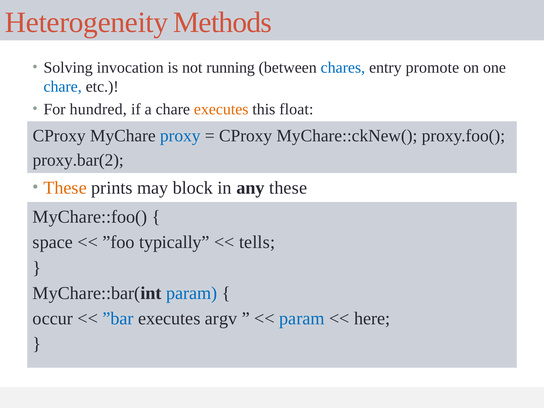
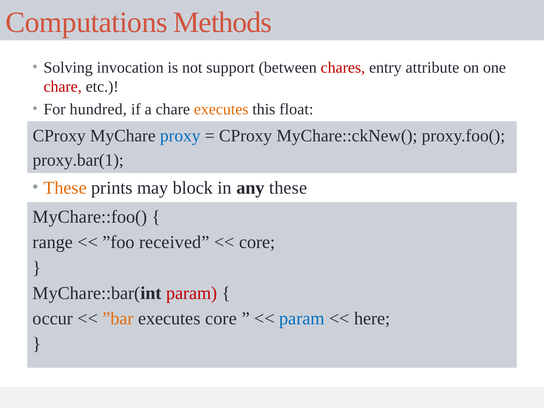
Heterogeneity: Heterogeneity -> Computations (87, 22)
running: running -> support (230, 67)
chares colour: blue -> red (343, 67)
promote: promote -> attribute (432, 67)
chare colour: blue -> red (63, 87)
proxy.bar(2: proxy.bar(2 -> proxy.bar(1 (78, 160)
space: space -> range (53, 242)
typically: typically -> received (174, 242)
tells: tells -> core (257, 242)
param colour: blue -> red (192, 293)
”bar colour: blue -> orange (118, 318)
executes argv: argv -> core (221, 318)
